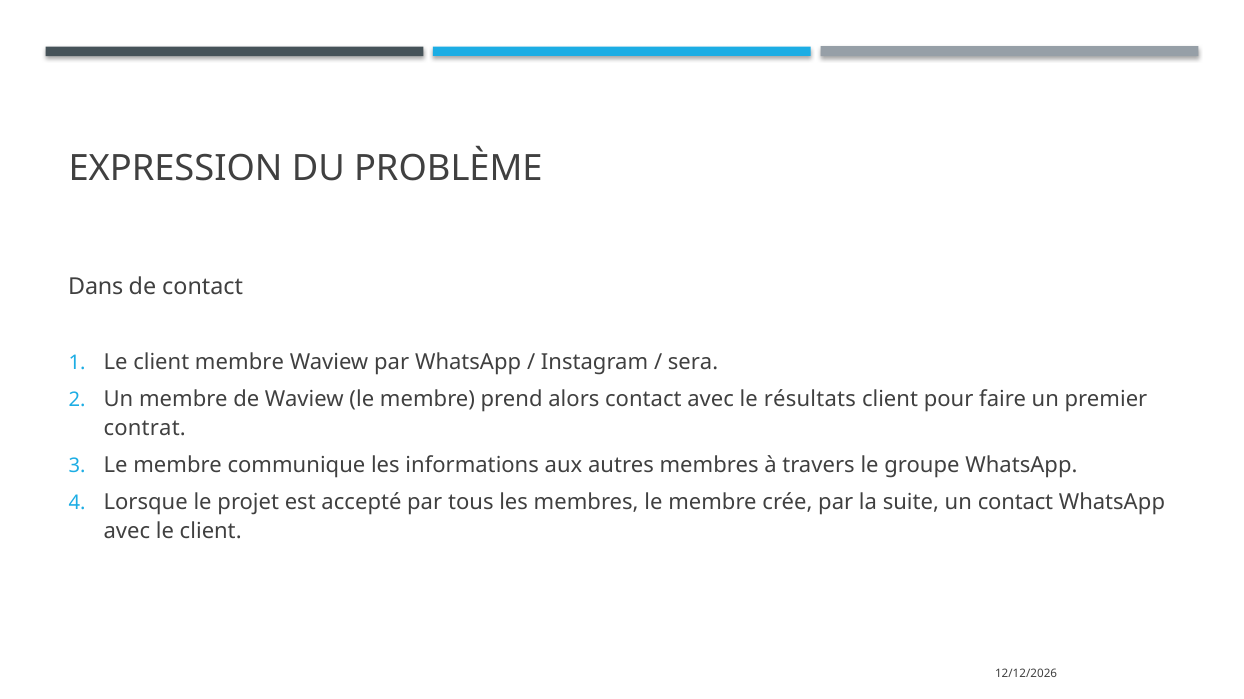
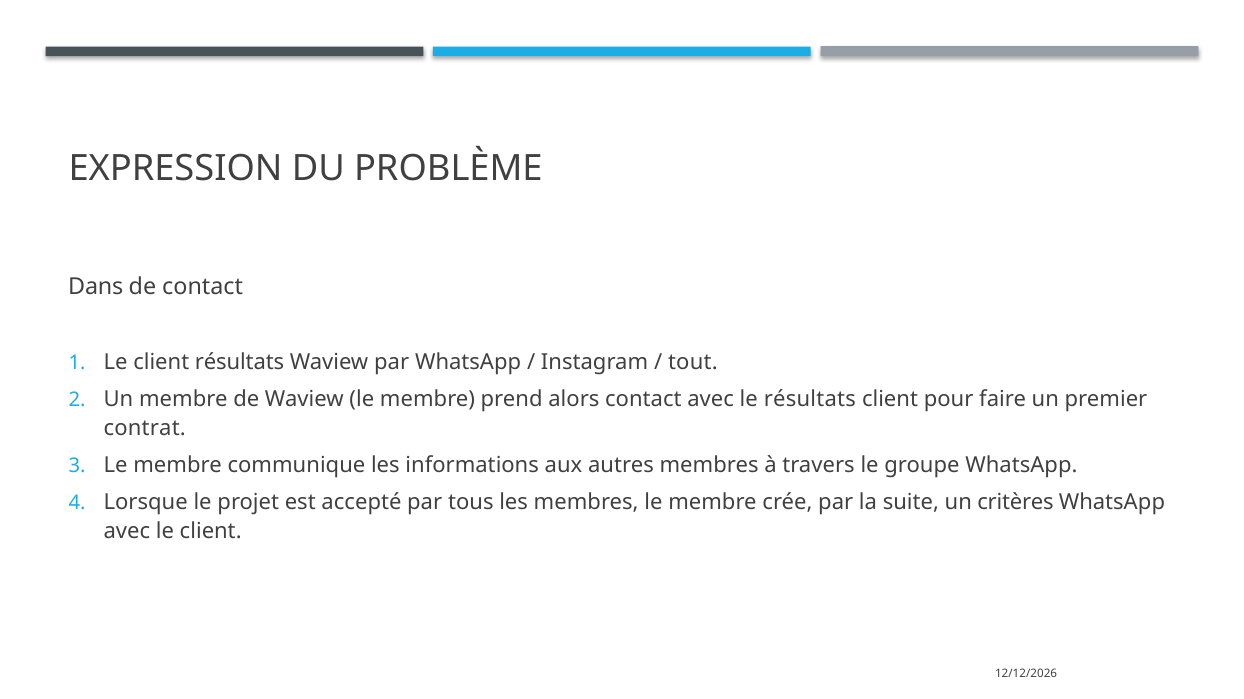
client membre: membre -> résultats (240, 363)
sera: sera -> tout (693, 363)
un contact: contact -> critères (1016, 503)
